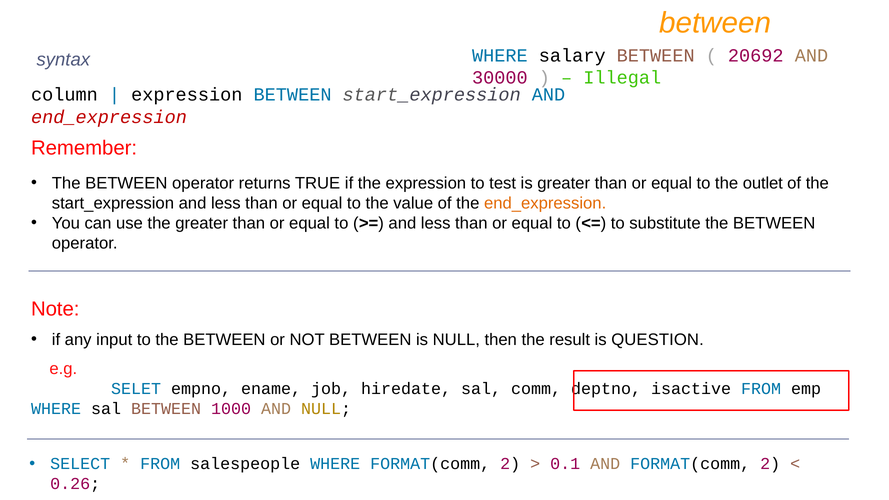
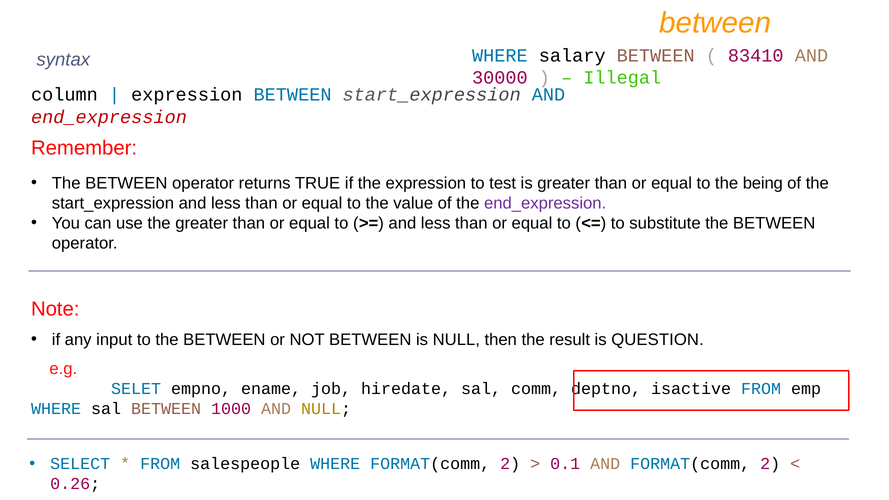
20692: 20692 -> 83410 (756, 56)
outlet: outlet -> being (763, 183)
end_expression colour: orange -> purple (545, 203)
